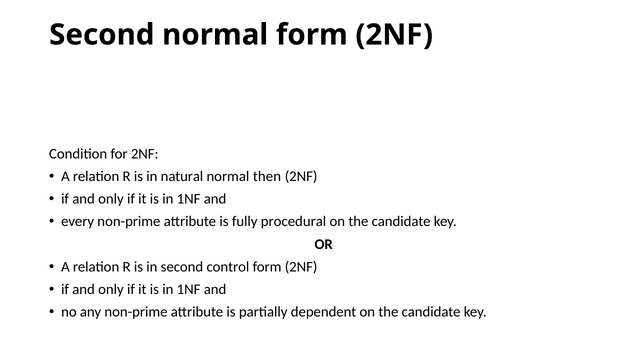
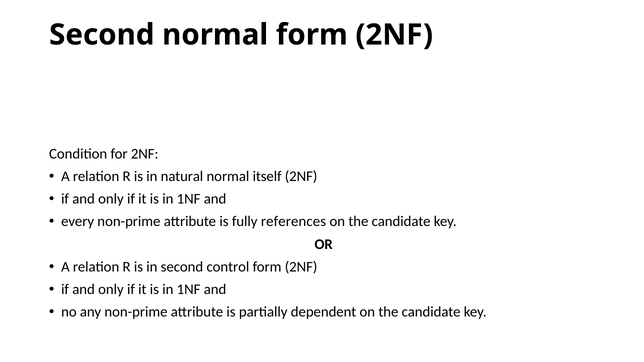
then: then -> itself (267, 176)
procedural: procedural -> references (293, 222)
